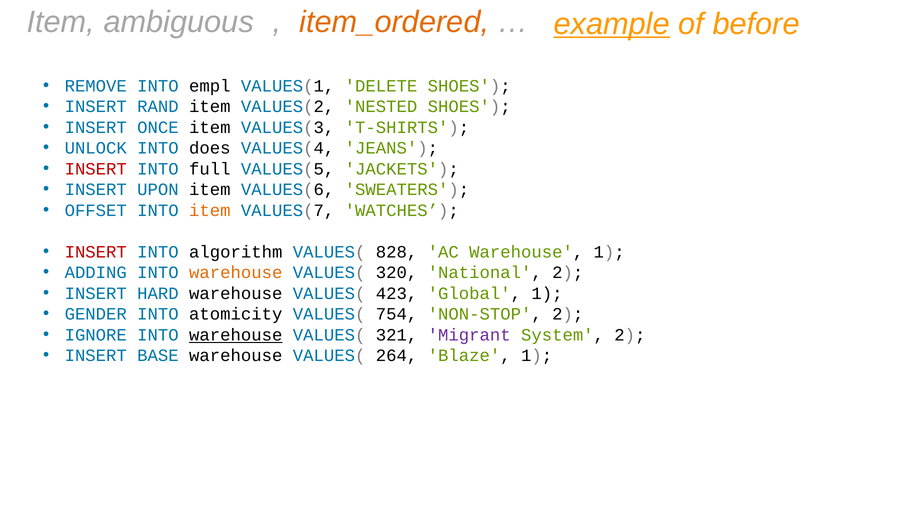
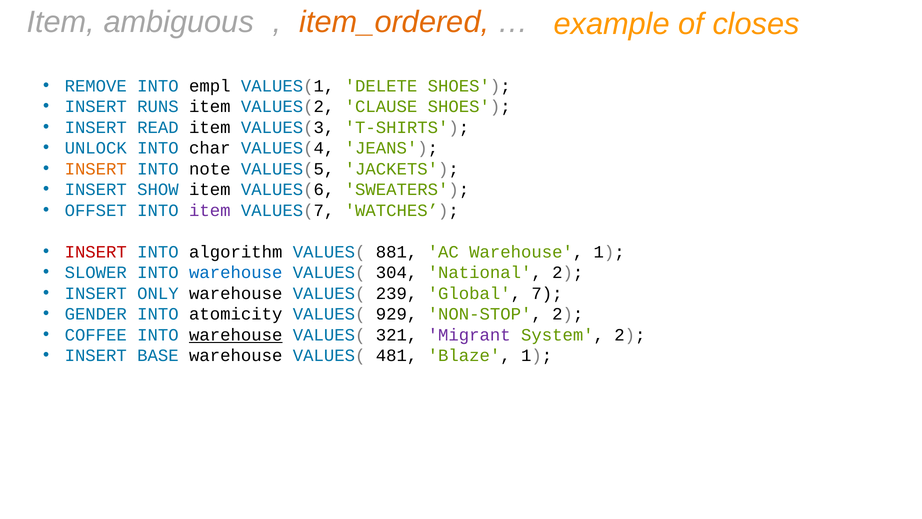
example underline: present -> none (612, 24)
before: before -> closes (756, 24)
RAND: RAND -> RUNS (158, 106)
NESTED: NESTED -> CLAUSE (381, 106)
ONCE: ONCE -> READ (158, 127)
does: does -> char (210, 148)
INSERT colour: red -> orange (96, 169)
full: full -> note (210, 169)
UPON: UPON -> SHOW (158, 189)
item colour: orange -> purple (210, 210)
828: 828 -> 881 (397, 252)
ADDING: ADDING -> SLOWER (96, 272)
warehouse colour: orange -> blue (236, 272)
320: 320 -> 304 (397, 272)
HARD: HARD -> ONLY (158, 293)
423: 423 -> 239 (397, 293)
Global 1: 1 -> 7 (547, 293)
754: 754 -> 929 (397, 314)
IGNORE: IGNORE -> COFFEE (96, 335)
264: 264 -> 481 (397, 355)
